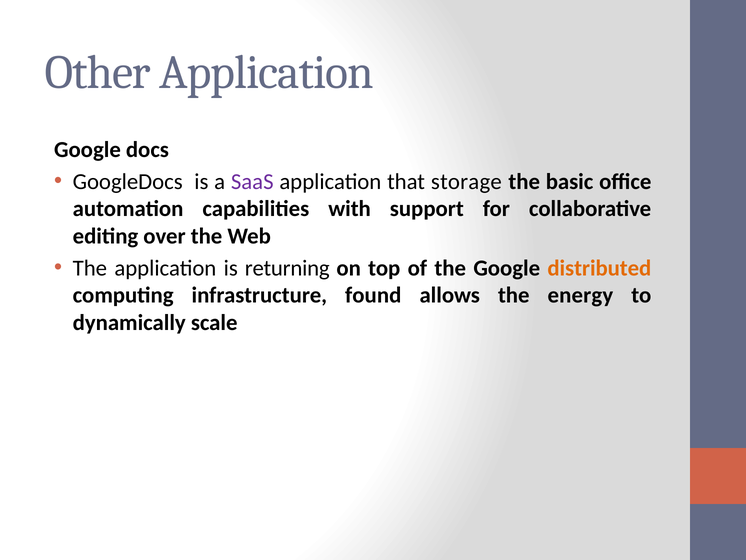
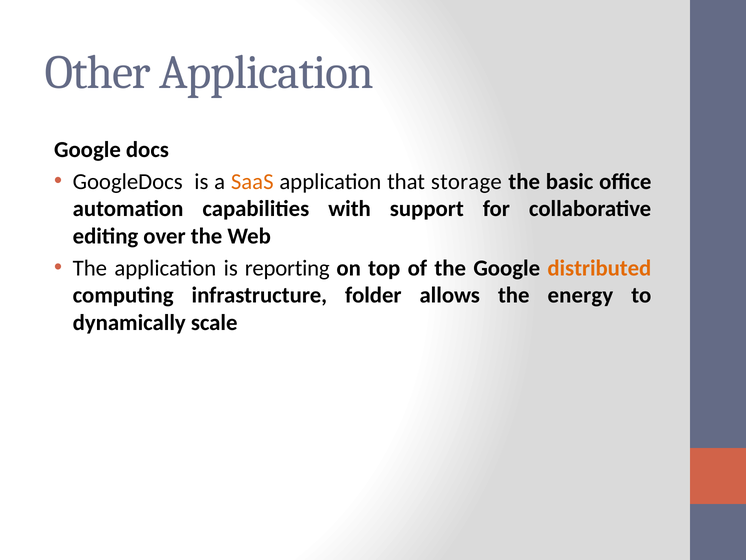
SaaS colour: purple -> orange (252, 181)
returning: returning -> reporting (287, 268)
found: found -> folder (373, 295)
